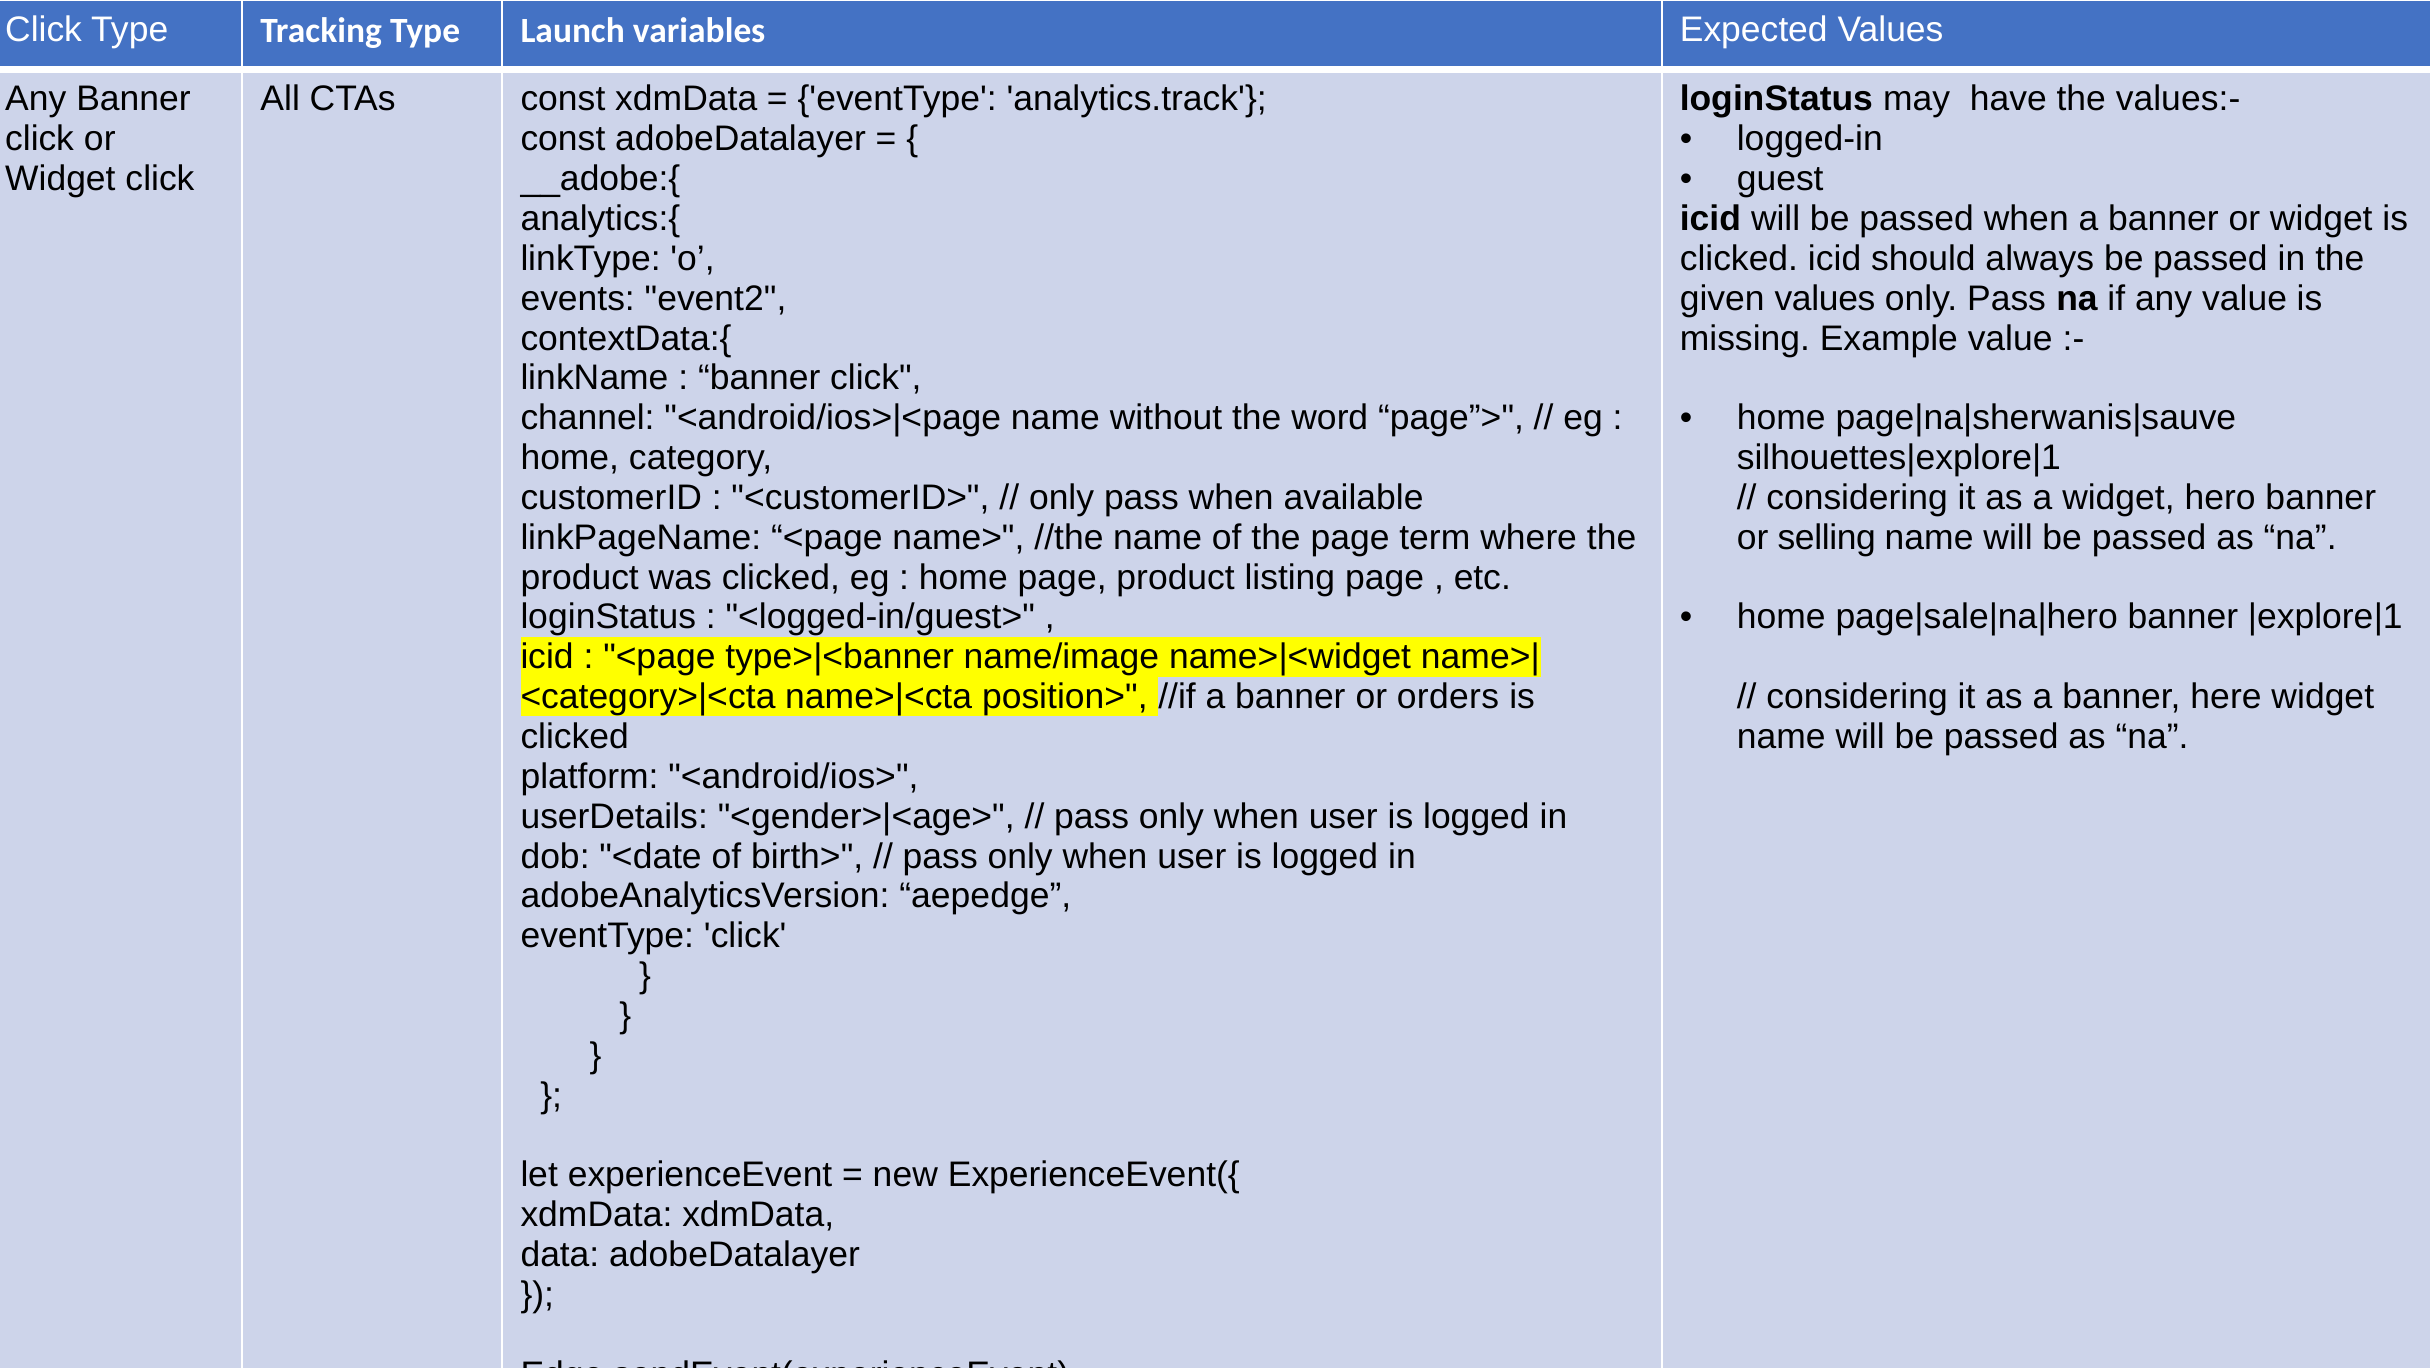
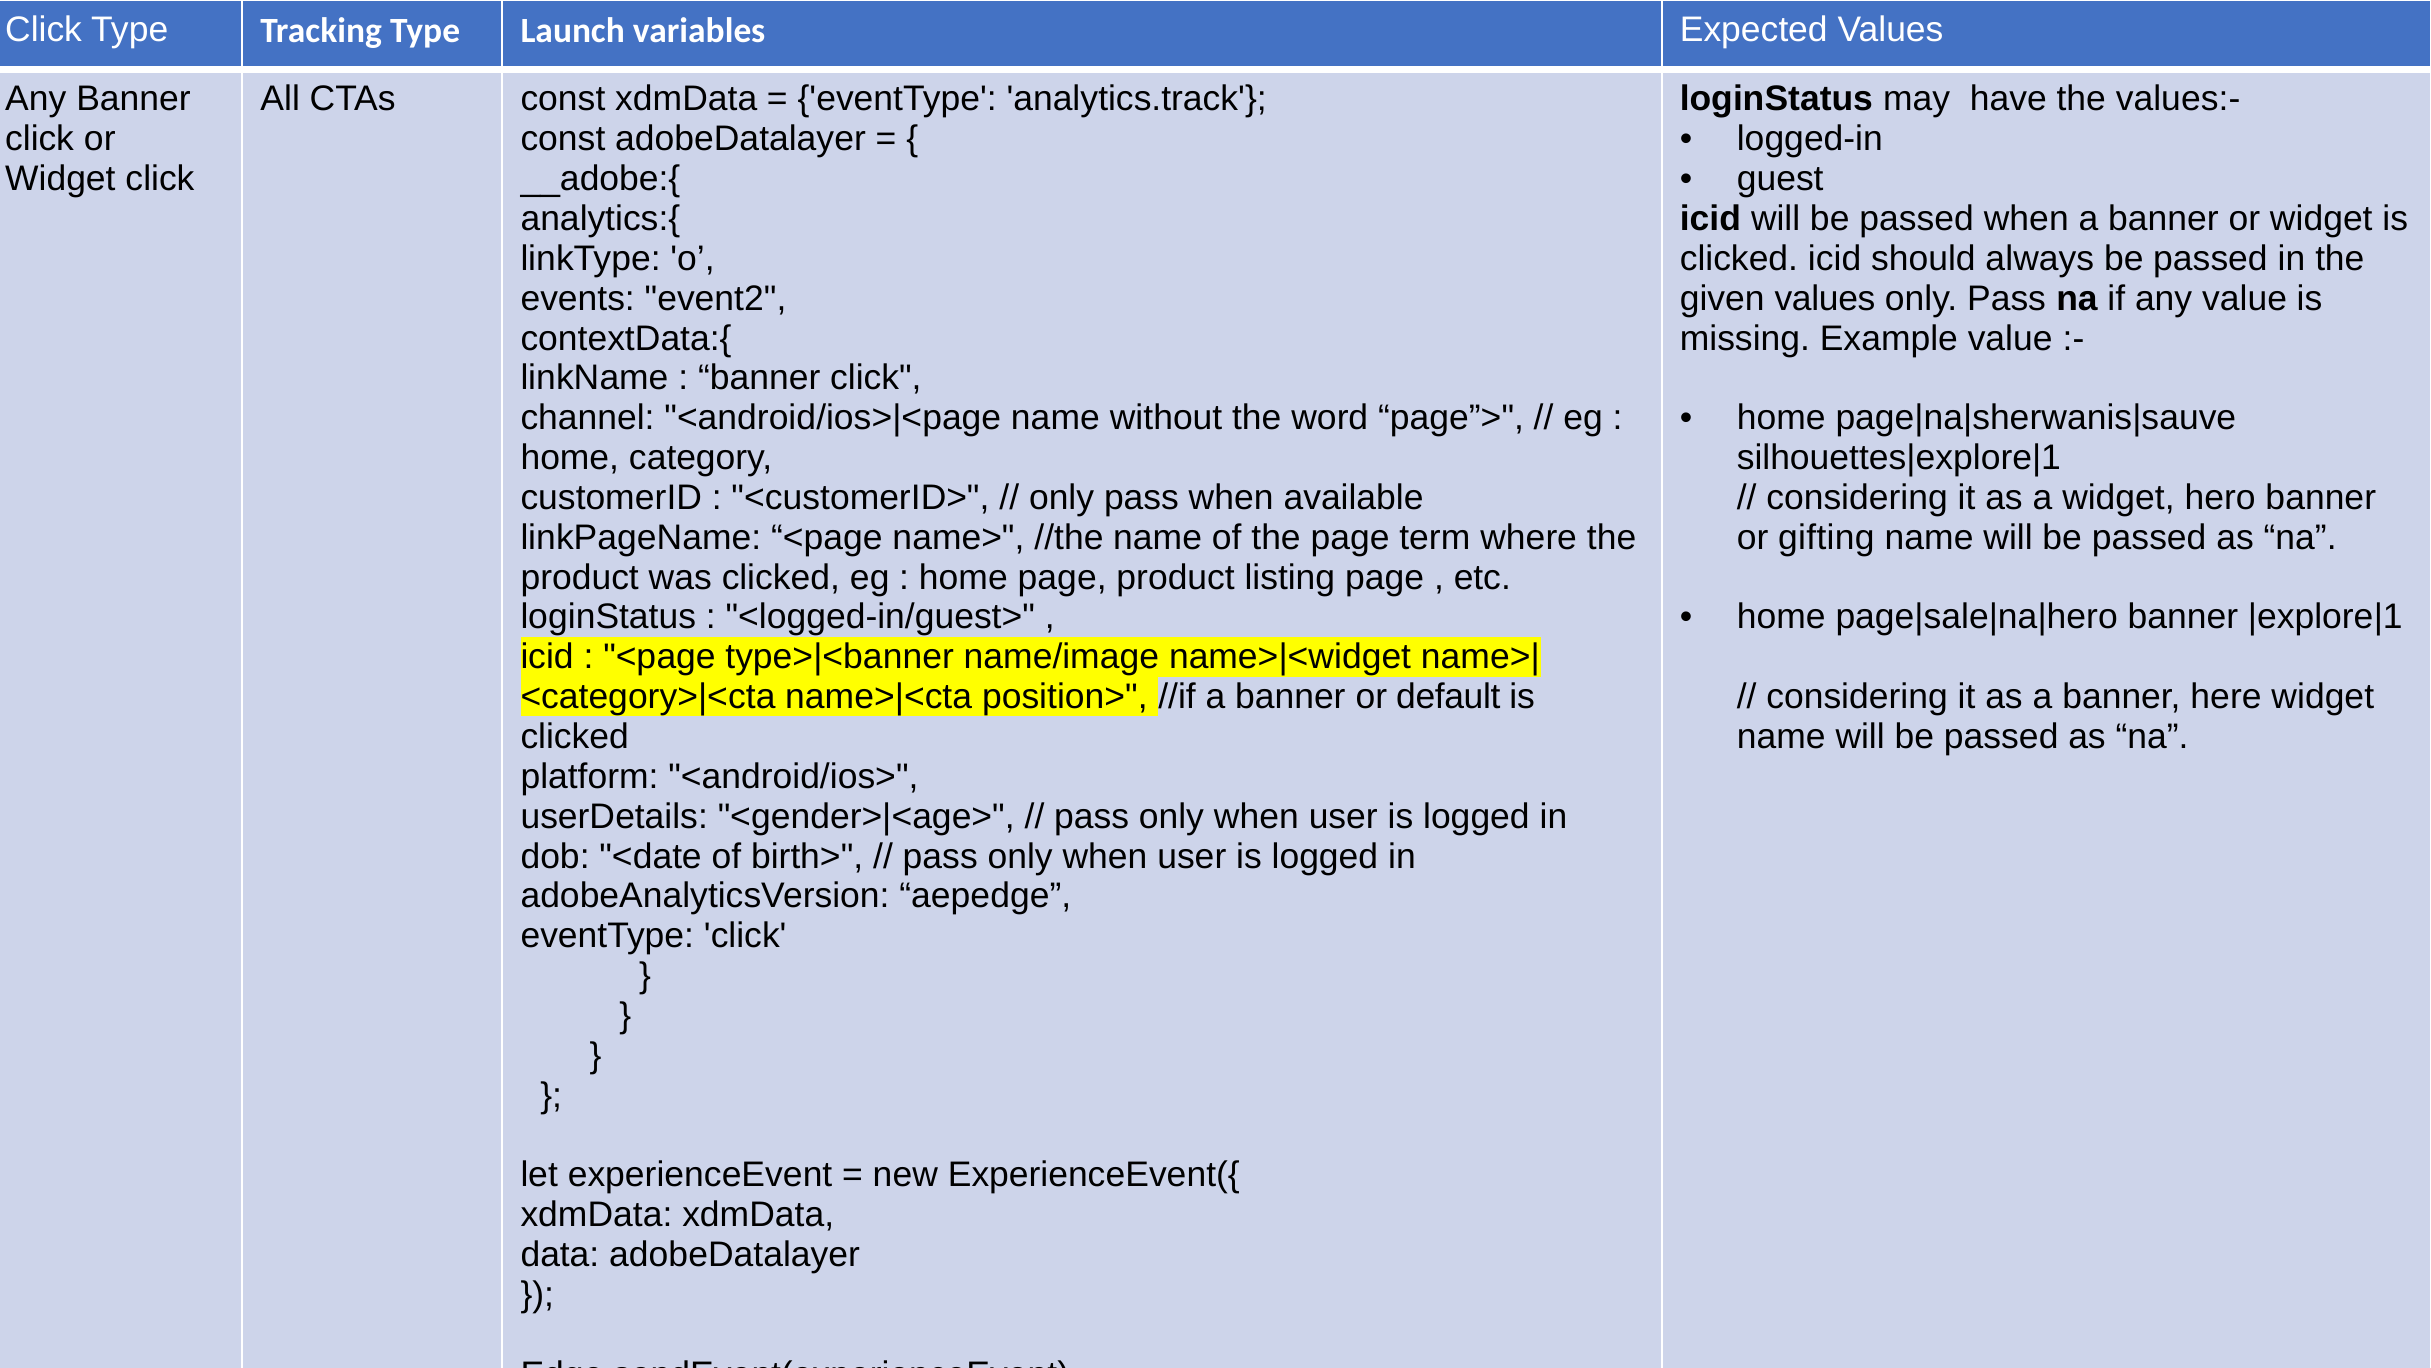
selling: selling -> gifting (1826, 537)
orders: orders -> default (1448, 697)
